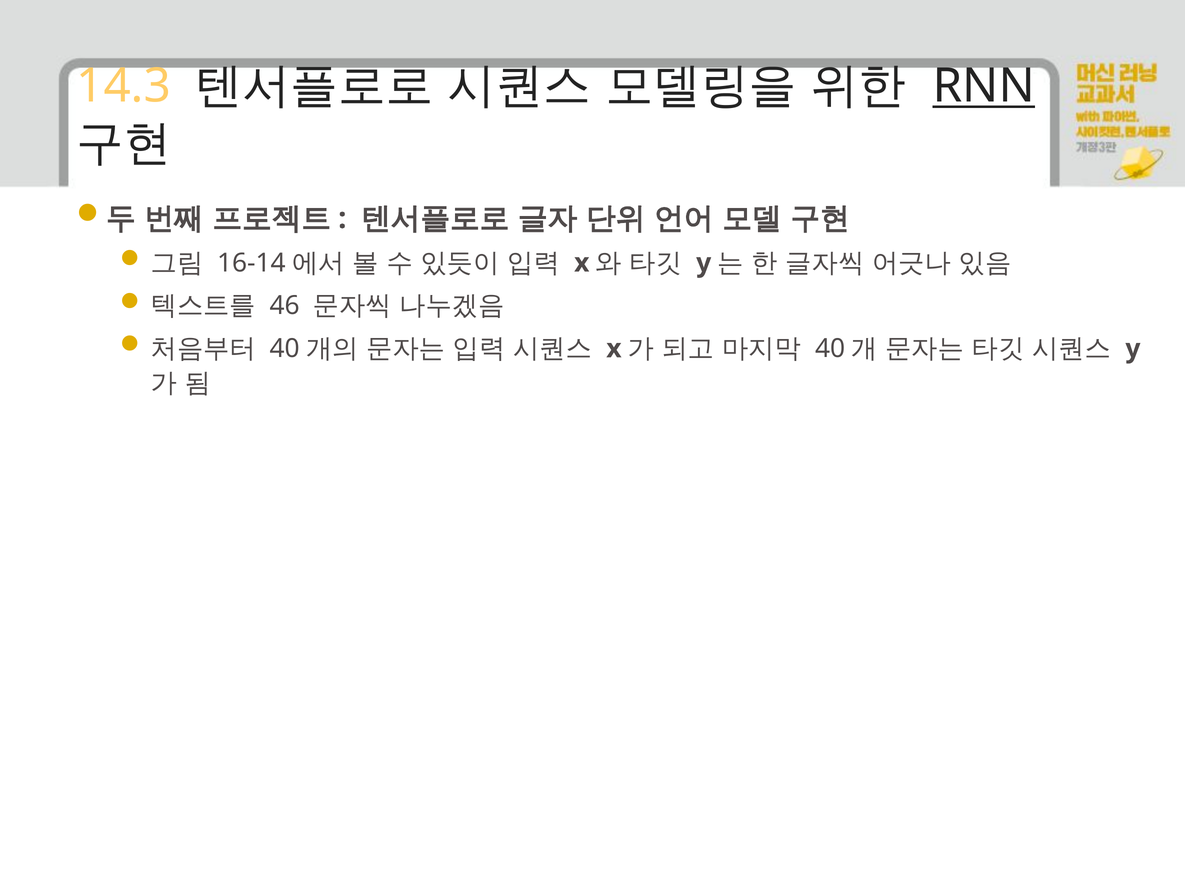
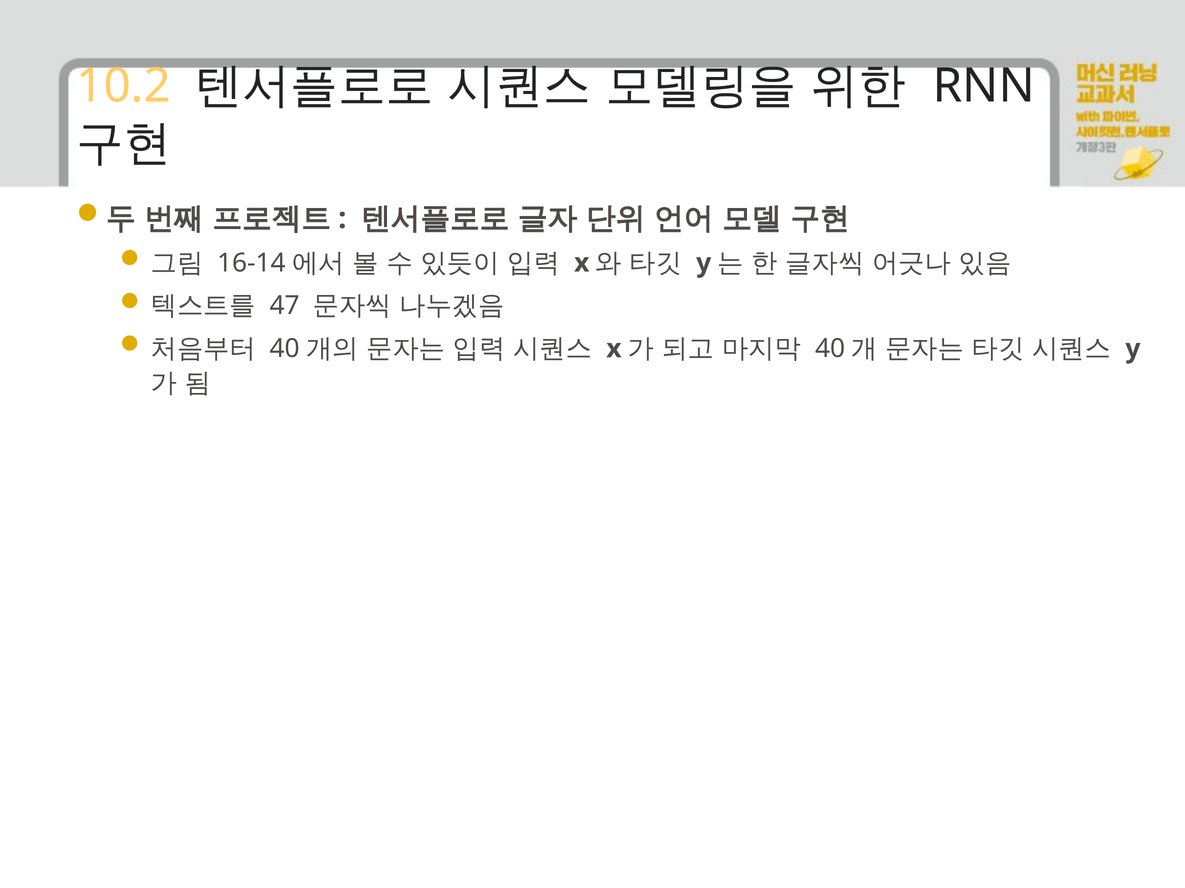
14.3: 14.3 -> 10.2 (124, 86)
RNN underline: present -> none (984, 86)
46: 46 -> 47 (285, 306)
